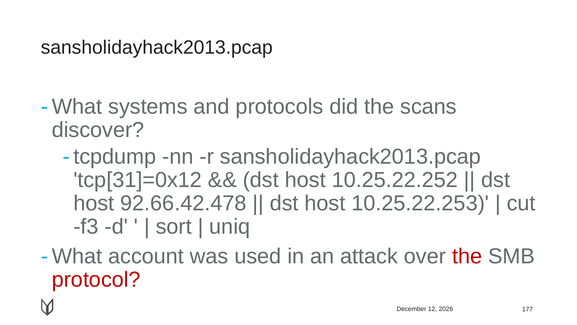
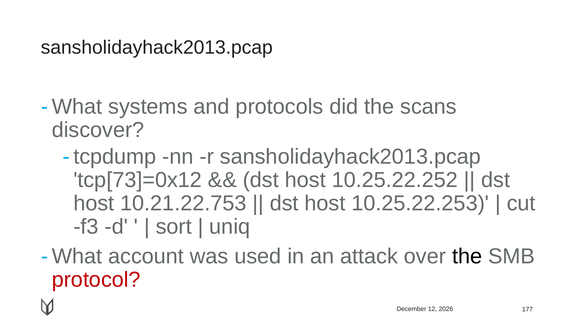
tcp[31]=0x12: tcp[31]=0x12 -> tcp[73]=0x12 (138, 180)
92.66.42.478: 92.66.42.478 -> 10.21.22.753 (183, 203)
the colour: red -> black (467, 256)
